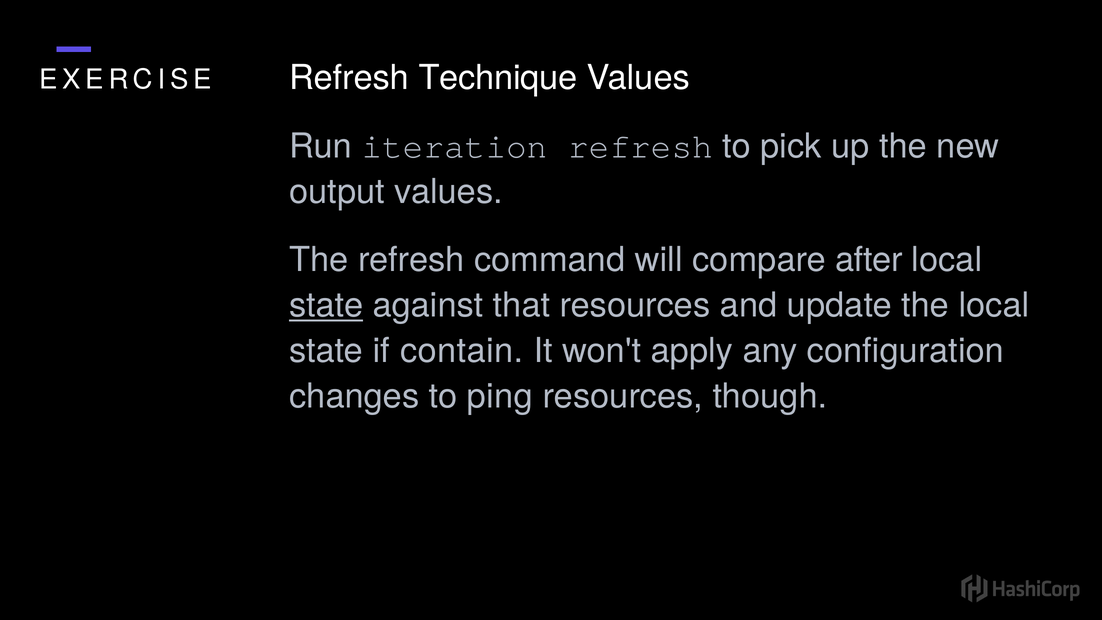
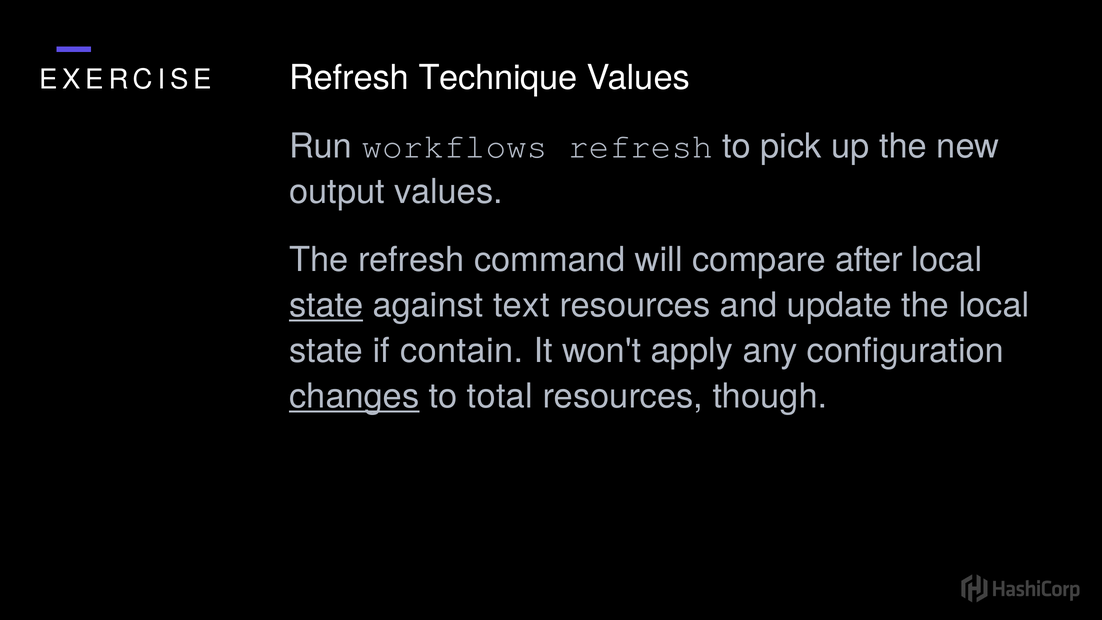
iteration: iteration -> workflows (455, 146)
that: that -> text (521, 306)
changes underline: none -> present (354, 396)
ping: ping -> total (500, 396)
